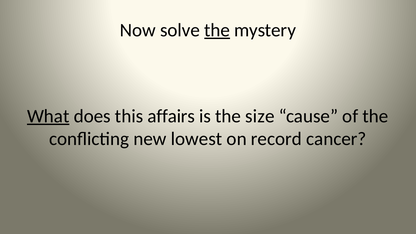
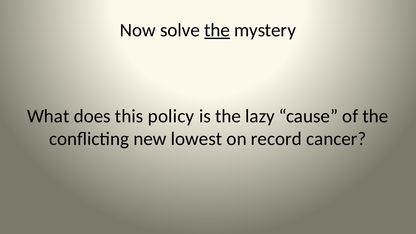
What underline: present -> none (48, 116)
affairs: affairs -> policy (171, 116)
size: size -> lazy (260, 116)
